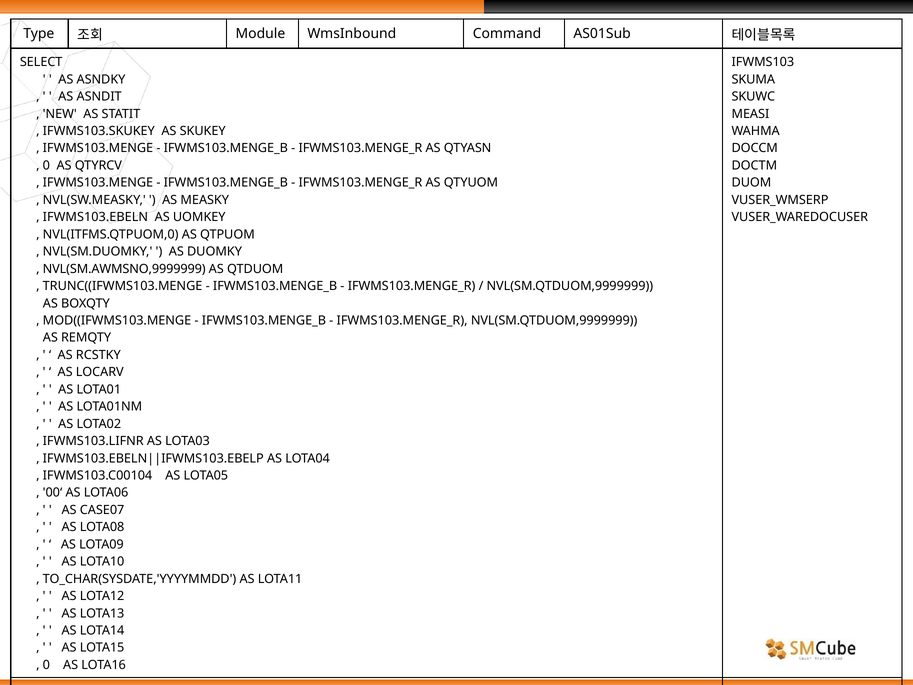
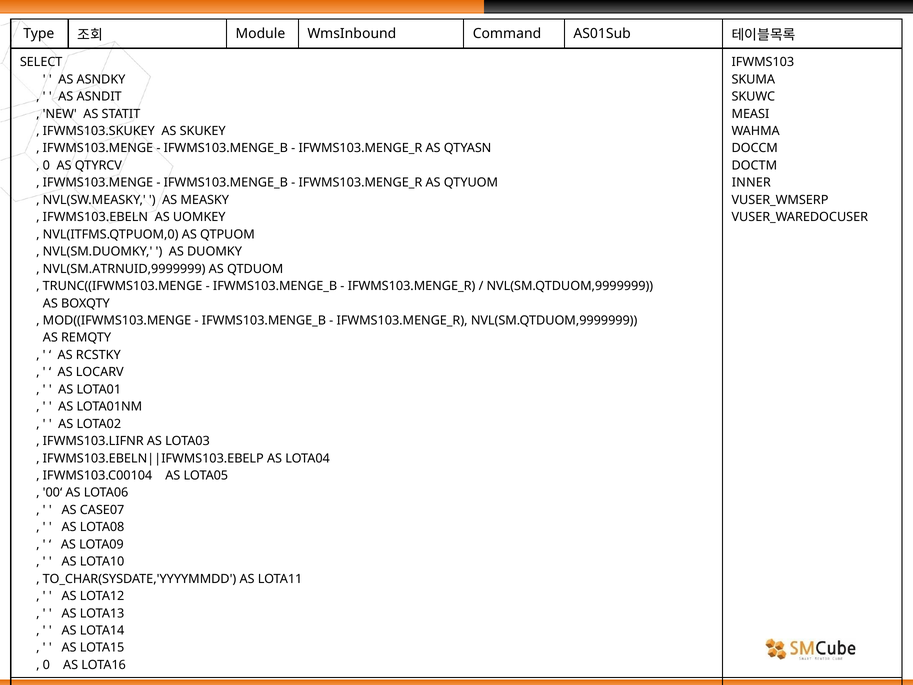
DUOM: DUOM -> INNER (751, 183)
NVL(SM.AWMSNO,9999999: NVL(SM.AWMSNO,9999999 -> NVL(SM.ATRNUID,9999999 (124, 269)
